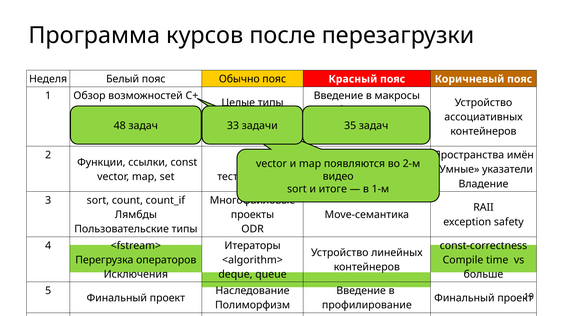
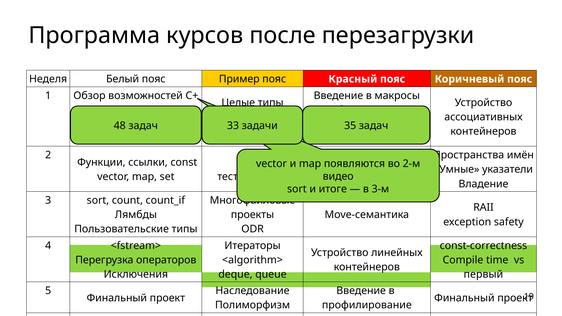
Обычно: Обычно -> Пример (239, 79)
1-м: 1-м -> 3-м (380, 189)
больше: больше -> первый (483, 274)
